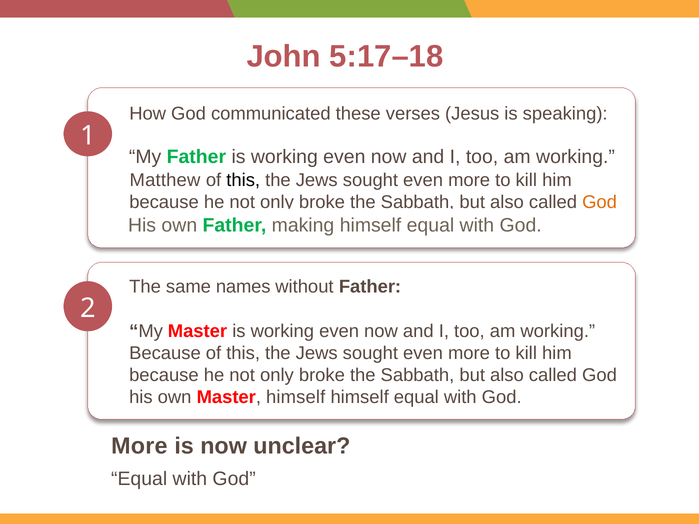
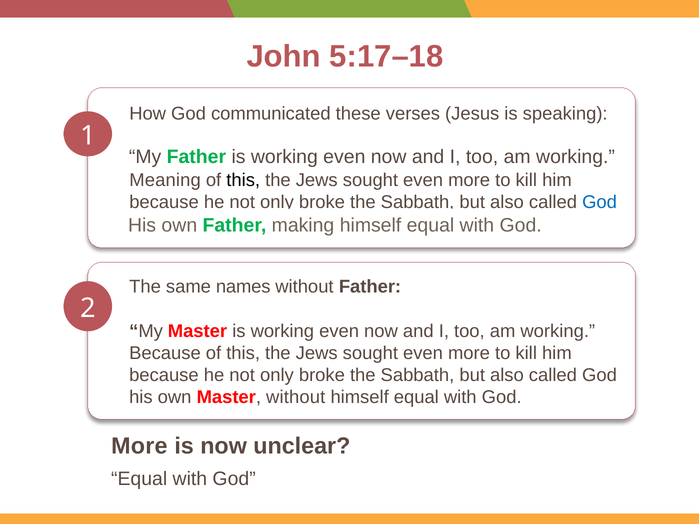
Matthew: Matthew -> Meaning (165, 180)
God colour: orange -> blue (600, 202)
Master himself: himself -> without (296, 397)
